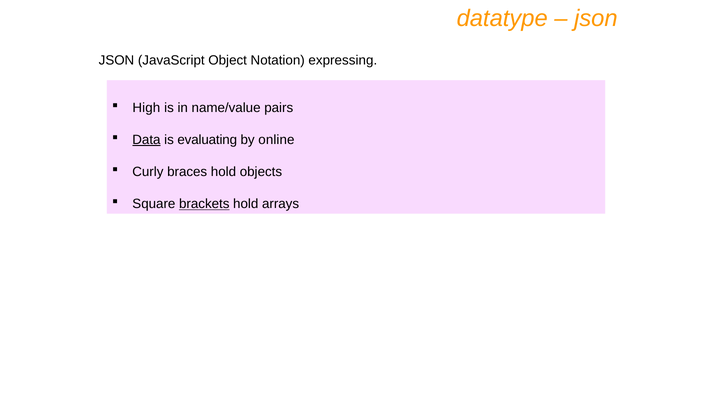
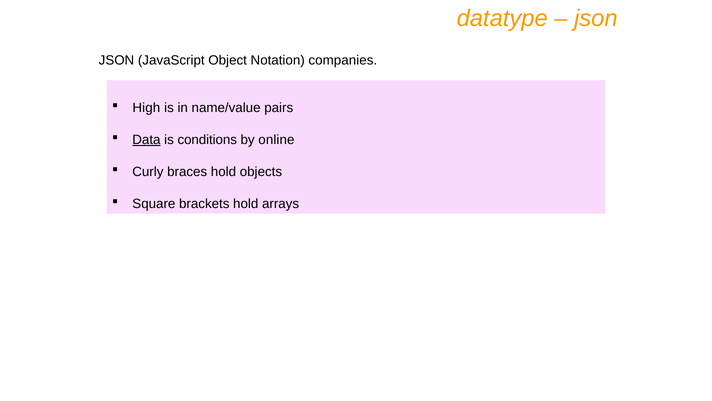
expressing: expressing -> companies (343, 60)
evaluating: evaluating -> conditions (207, 140)
brackets underline: present -> none (204, 204)
